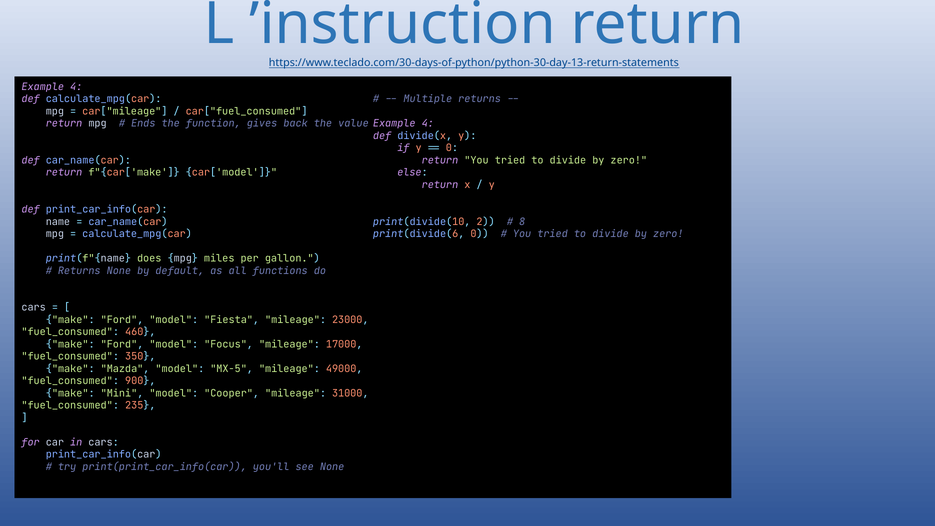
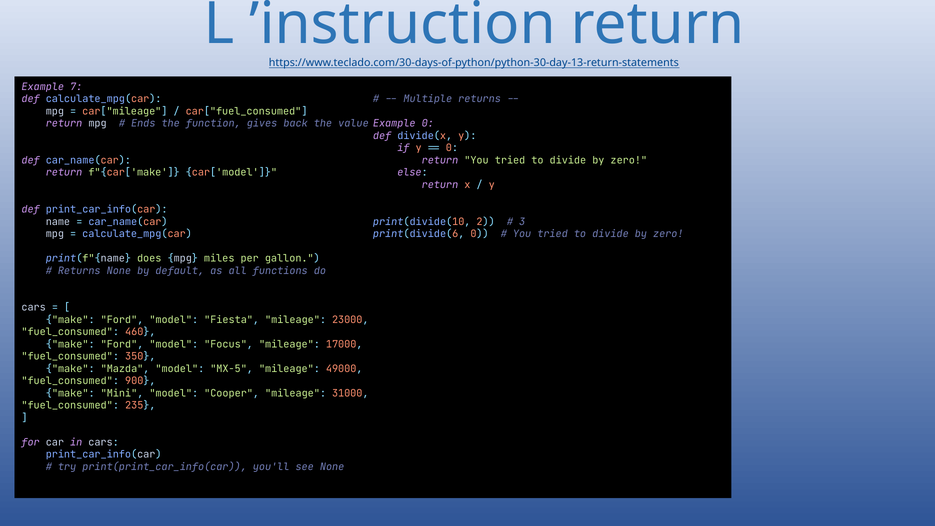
4: 4 -> 7 (76, 87)
4: 4 -> 0 (428, 124)
8: 8 -> 3 (522, 222)
